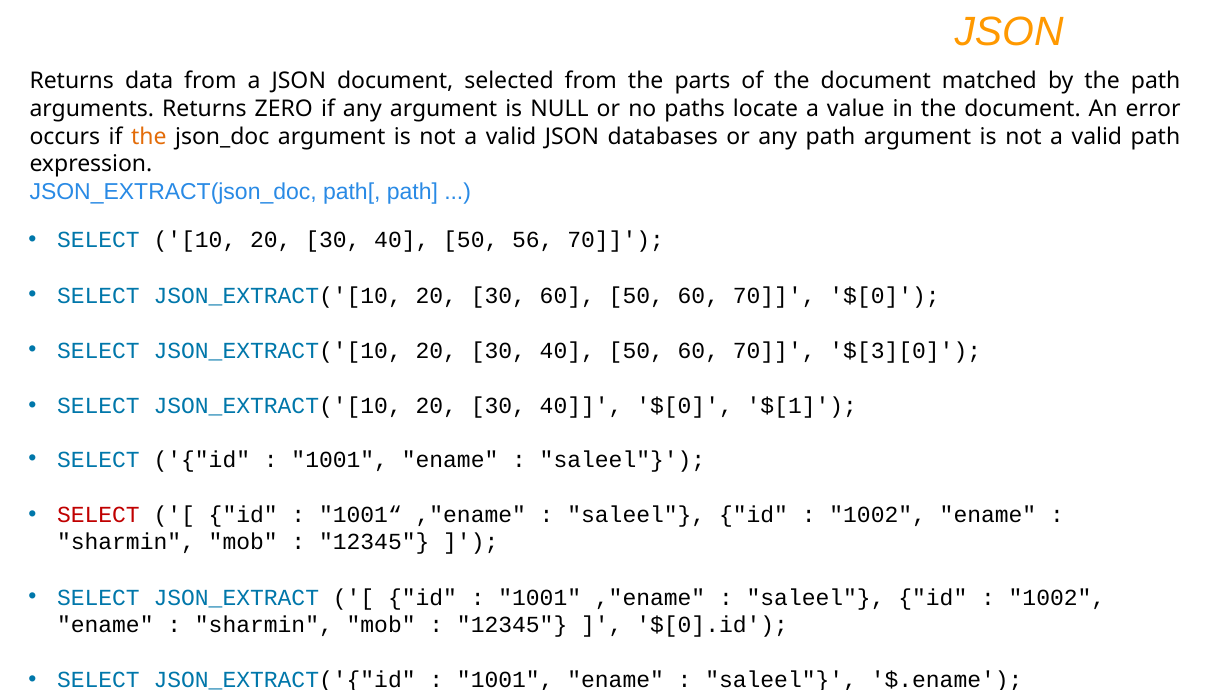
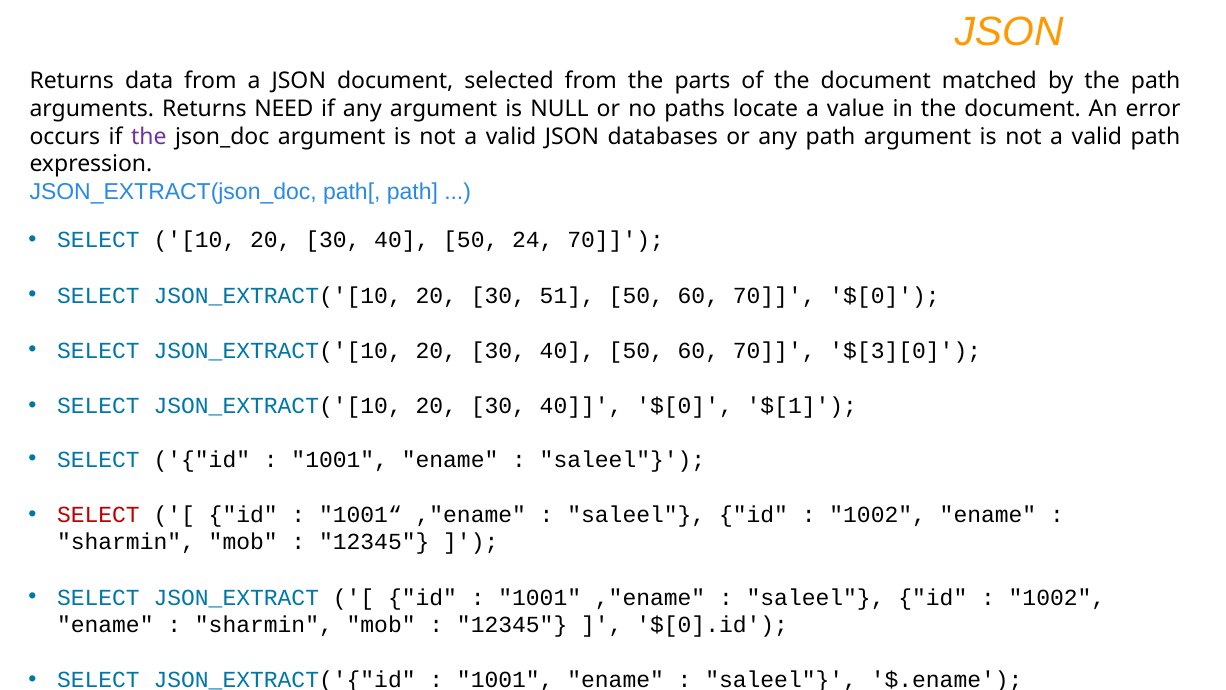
ZERO: ZERO -> NEED (284, 109)
the colour: orange -> purple (149, 136)
56: 56 -> 24 (533, 240)
30 60: 60 -> 51 (567, 295)
